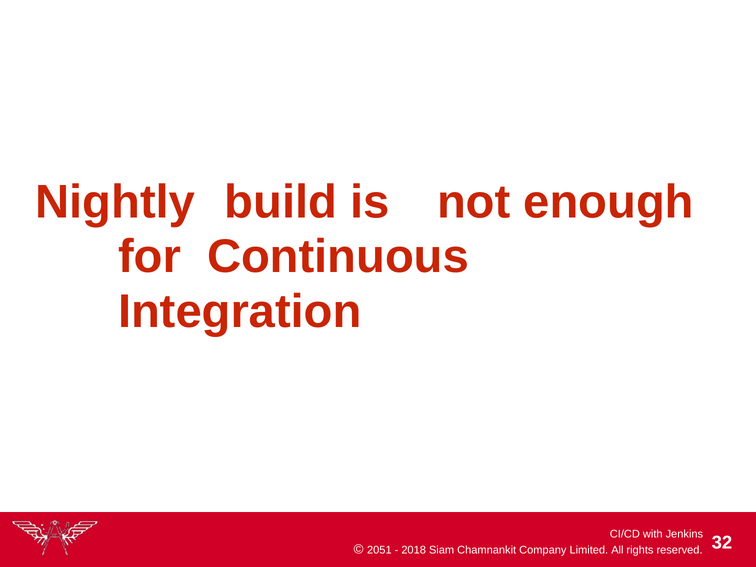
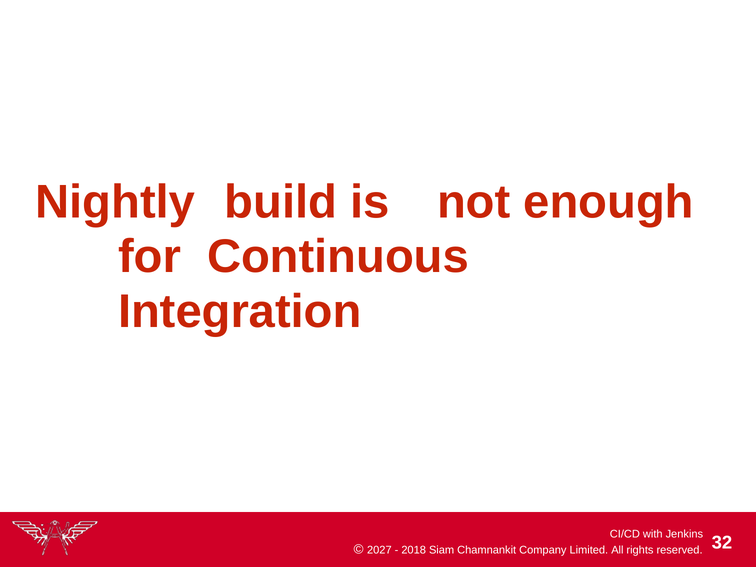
2051: 2051 -> 2027 (379, 550)
